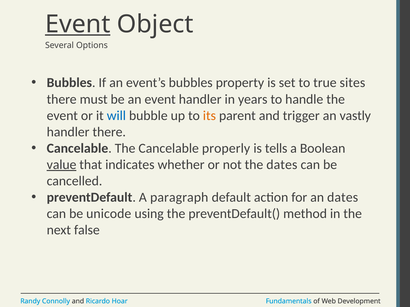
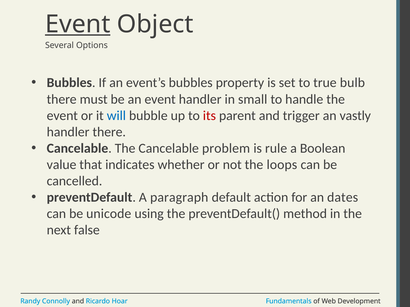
sites: sites -> bulb (352, 83)
years: years -> small (253, 99)
its colour: orange -> red (209, 116)
properly: properly -> problem (226, 149)
tells: tells -> rule (276, 149)
value underline: present -> none (62, 165)
the dates: dates -> loops (282, 165)
